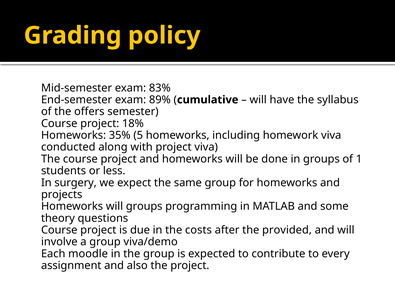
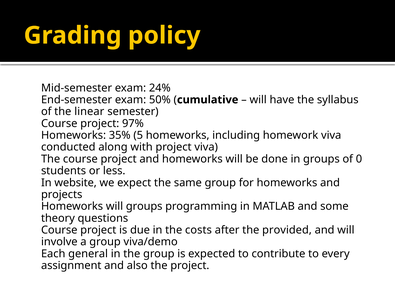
83%: 83% -> 24% (160, 88)
89%: 89% -> 50% (160, 100)
offers: offers -> linear (89, 112)
18%: 18% -> 97% (133, 124)
1: 1 -> 0 (359, 159)
surgery: surgery -> website (76, 183)
moodle: moodle -> general (88, 254)
